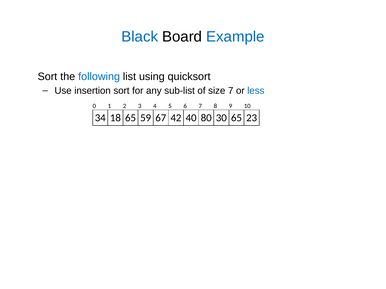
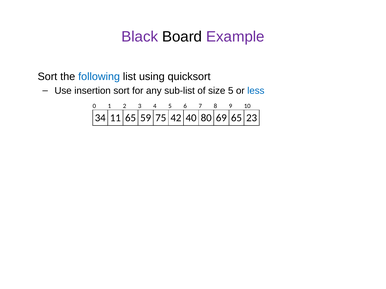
Black colour: blue -> purple (140, 37)
Example colour: blue -> purple (235, 37)
size 7: 7 -> 5 (231, 91)
18: 18 -> 11 (115, 118)
67: 67 -> 75 (161, 118)
30: 30 -> 69 (221, 118)
